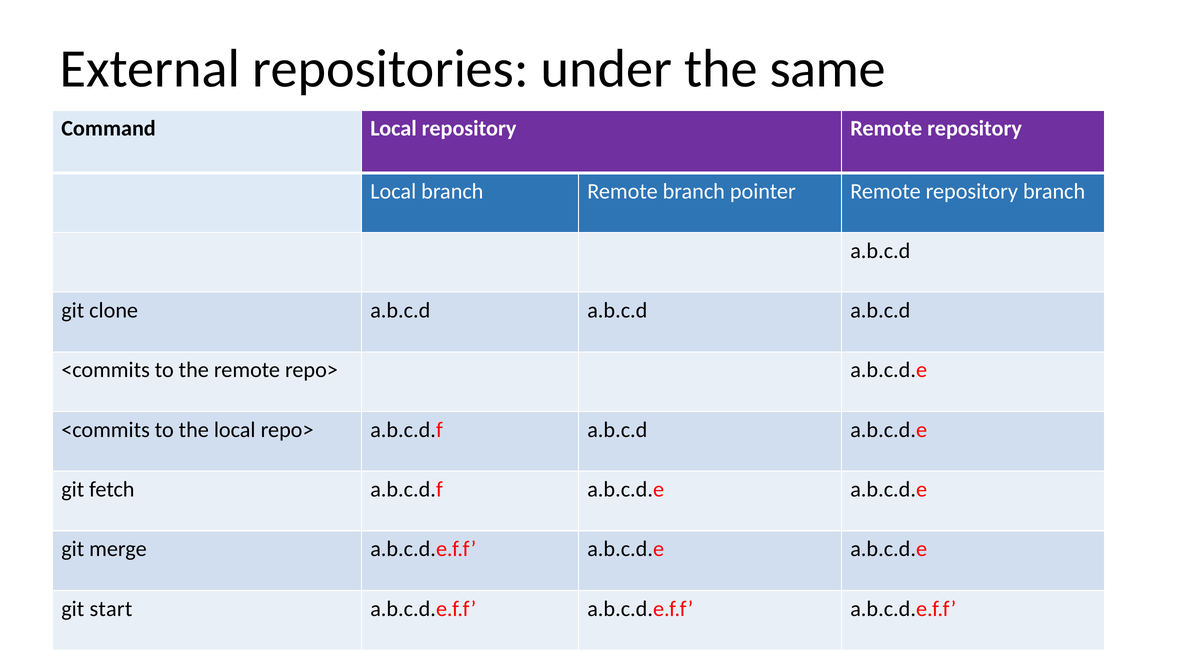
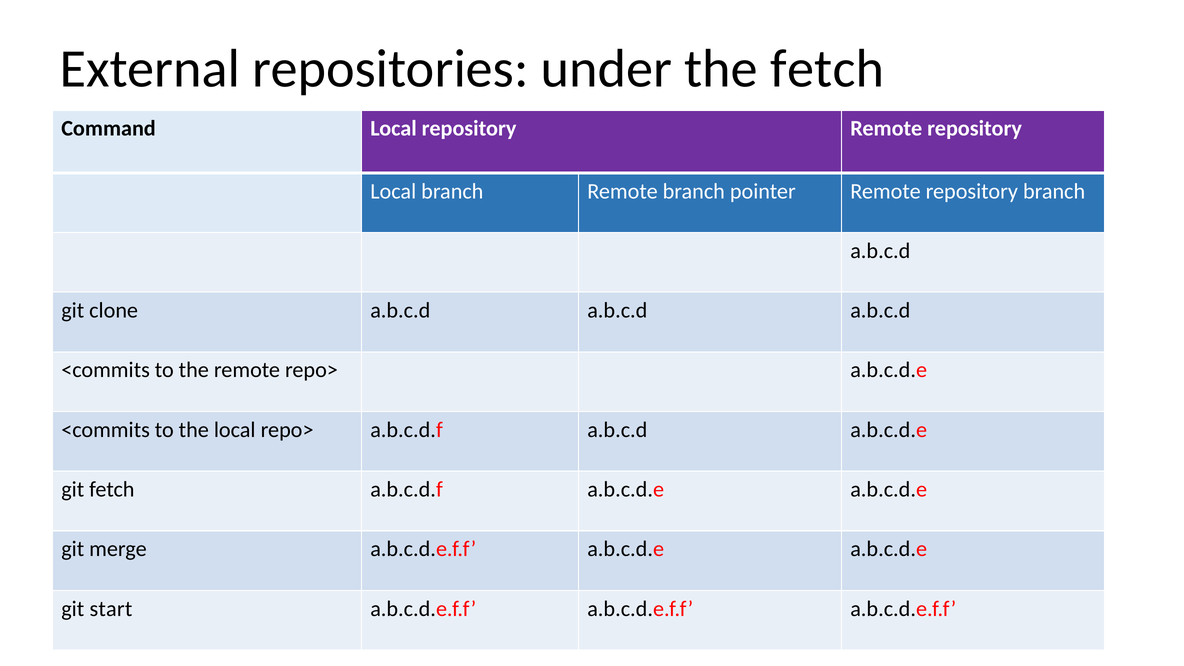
the same: same -> fetch (827, 69)
